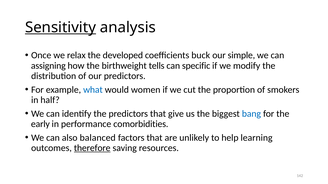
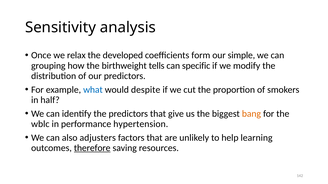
Sensitivity underline: present -> none (60, 28)
buck: buck -> form (201, 55)
assigning: assigning -> grouping (48, 66)
women: women -> despite (146, 90)
bang colour: blue -> orange (251, 114)
early: early -> wblc (40, 124)
comorbidities: comorbidities -> hypertension (141, 124)
balanced: balanced -> adjusters (98, 138)
